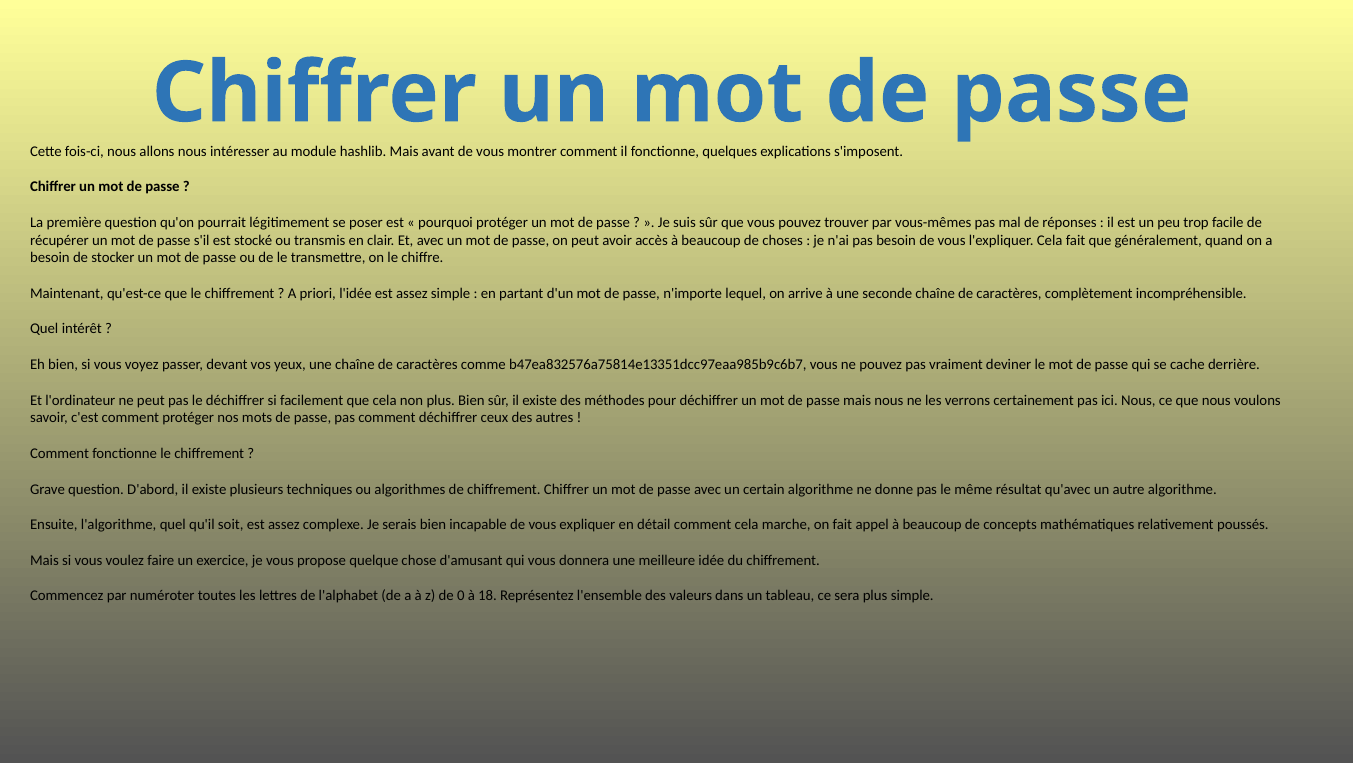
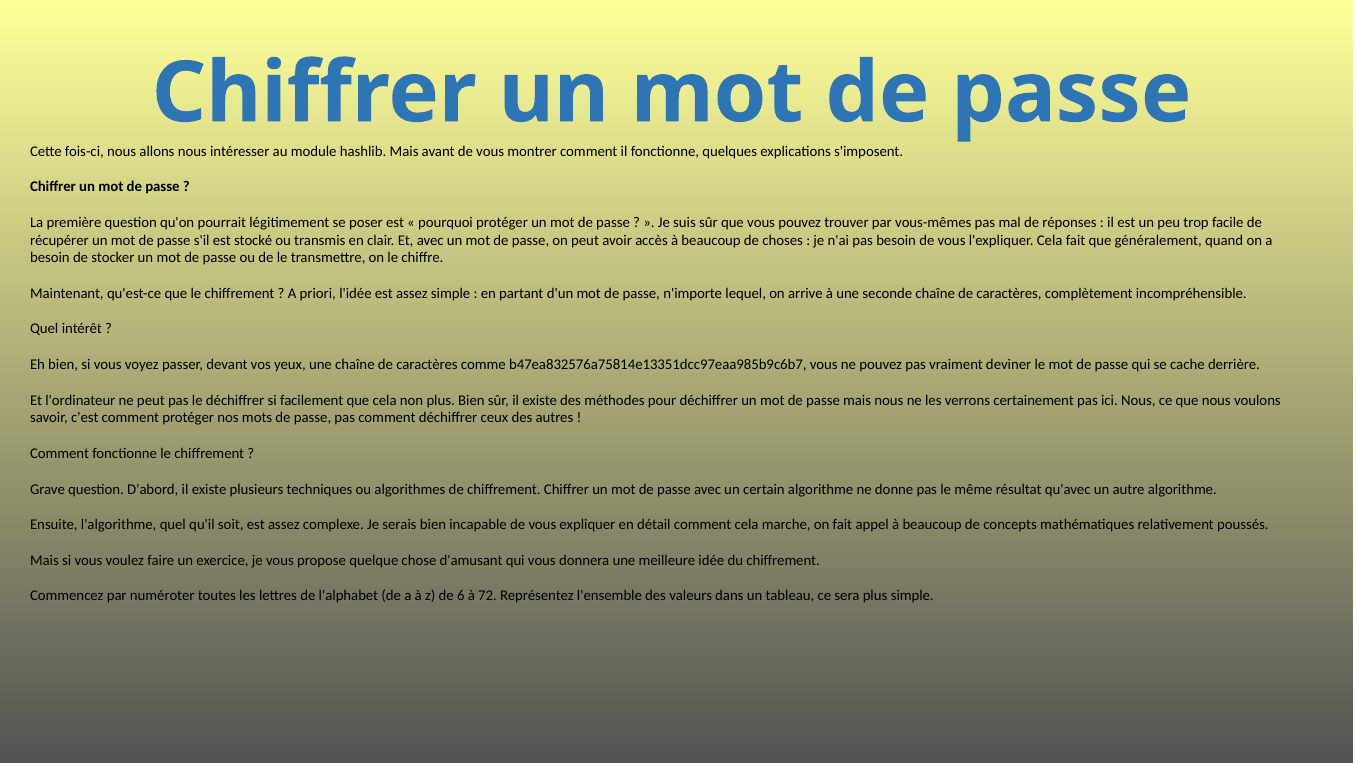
0: 0 -> 6 (461, 596)
18: 18 -> 72 (488, 596)
